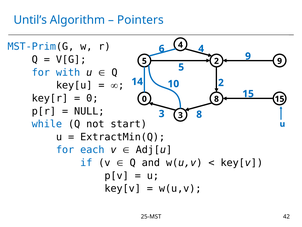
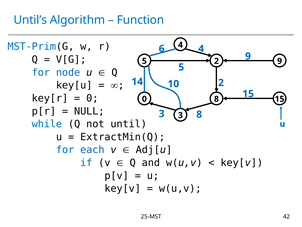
Pointers: Pointers -> Function (141, 20)
with: with -> node (68, 72)
start: start -> until (129, 124)
